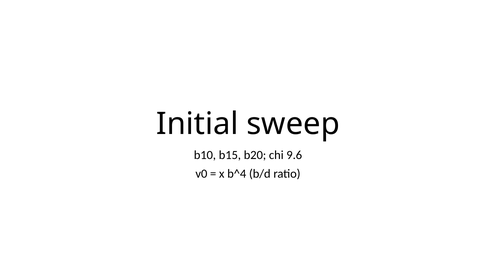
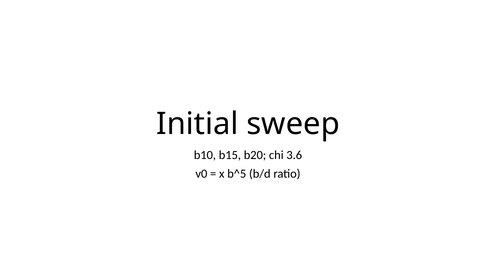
9.6: 9.6 -> 3.6 (294, 155)
b^4: b^4 -> b^5 (237, 174)
